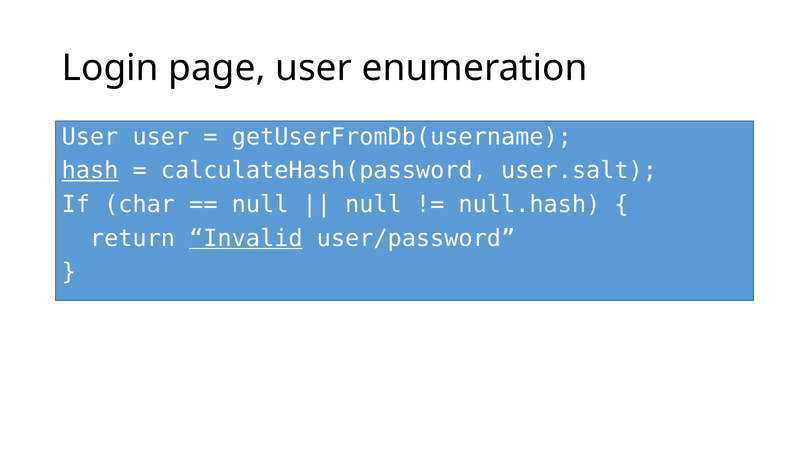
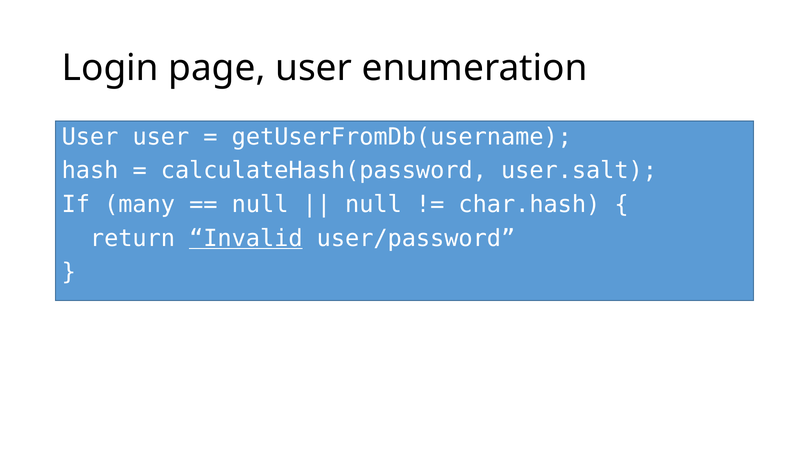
hash underline: present -> none (90, 171)
char: char -> many (140, 204)
null.hash: null.hash -> char.hash (529, 204)
